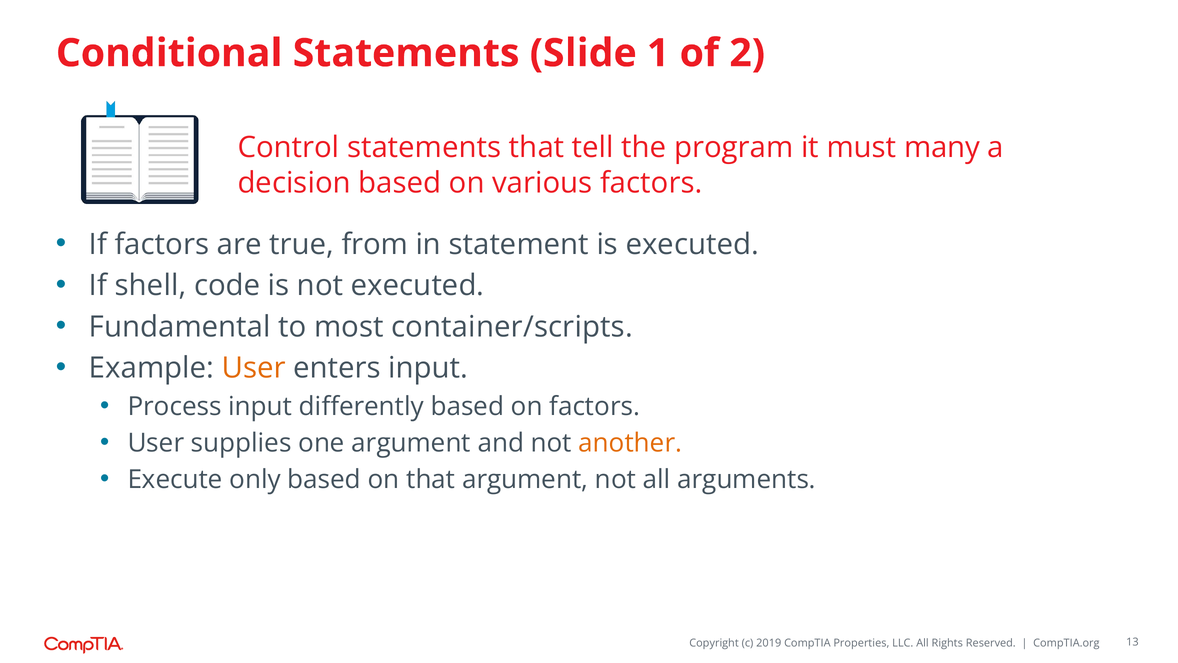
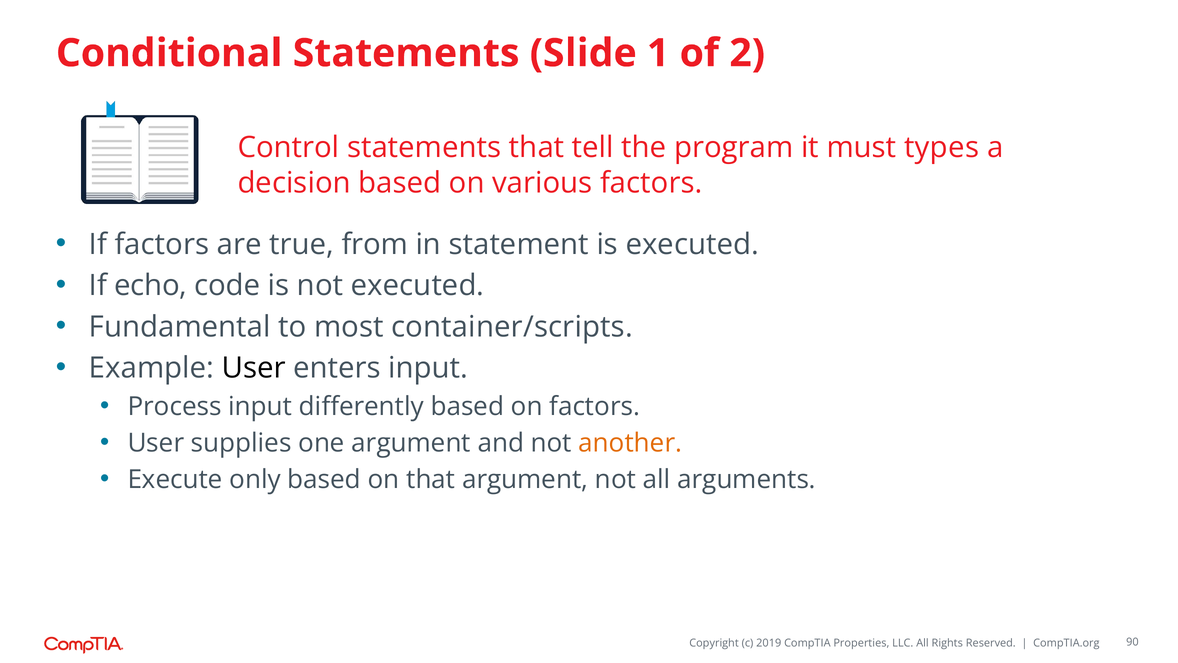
many: many -> types (942, 147)
shell: shell -> echo (151, 285)
User colour: orange -> black (254, 368)
13: 13 -> 90 (1132, 642)
